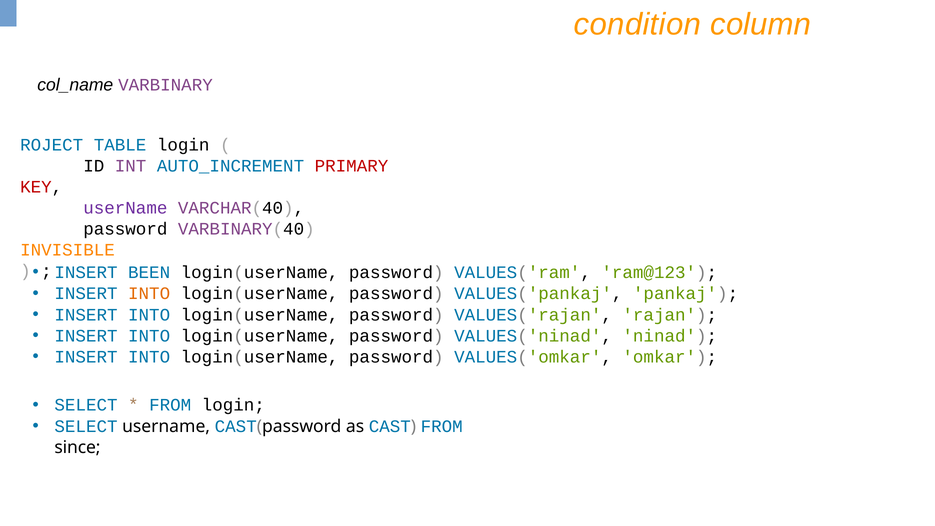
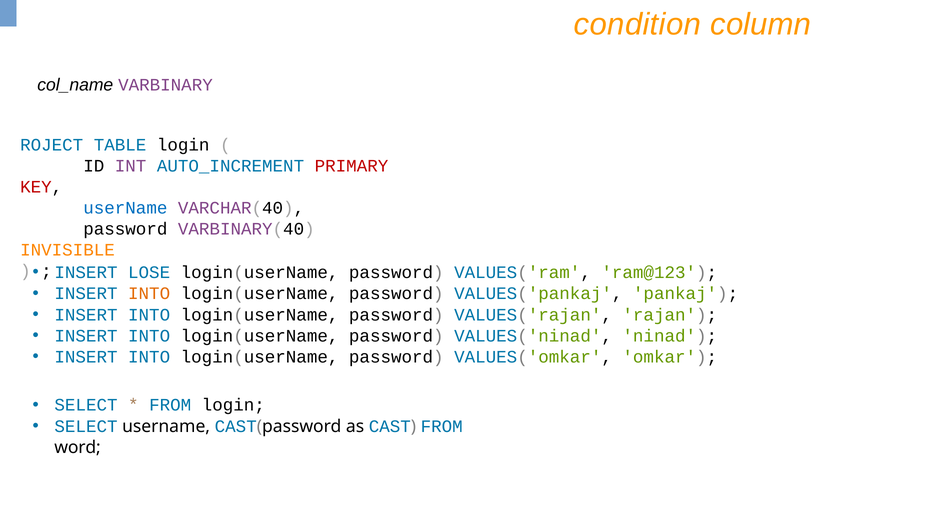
userName colour: purple -> blue (125, 208)
BEEN: BEEN -> LOSE (149, 273)
since: since -> word (78, 447)
